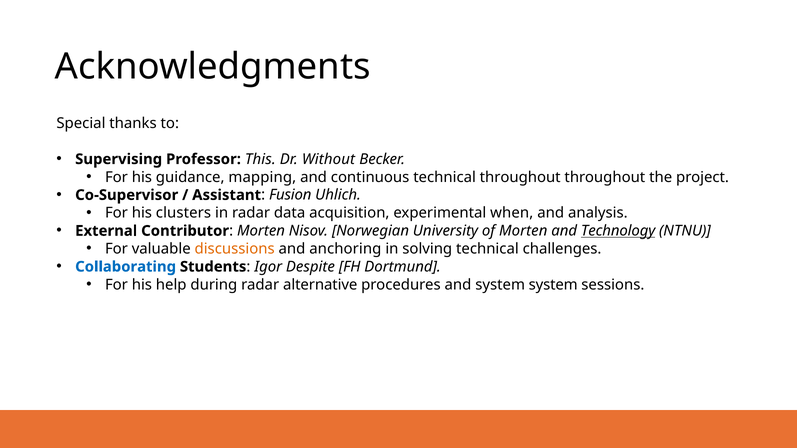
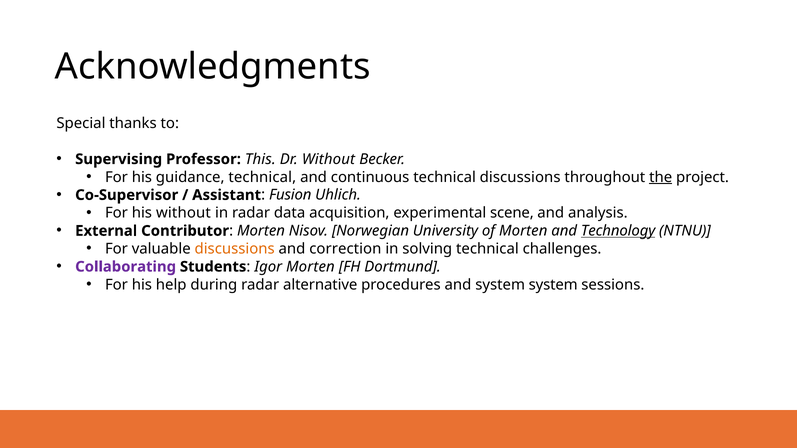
guidance mapping: mapping -> technical (262, 177)
technical throughout: throughout -> discussions (520, 177)
the underline: none -> present (661, 177)
his clusters: clusters -> without (183, 213)
when: when -> scene (512, 213)
anchoring: anchoring -> correction (345, 249)
Collaborating colour: blue -> purple (126, 267)
Igor Despite: Despite -> Morten (310, 267)
